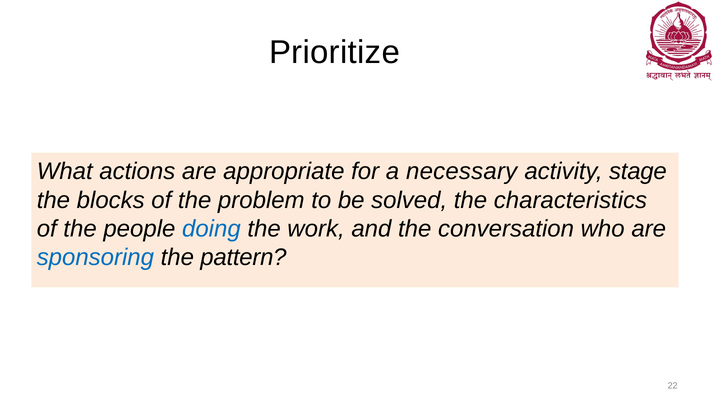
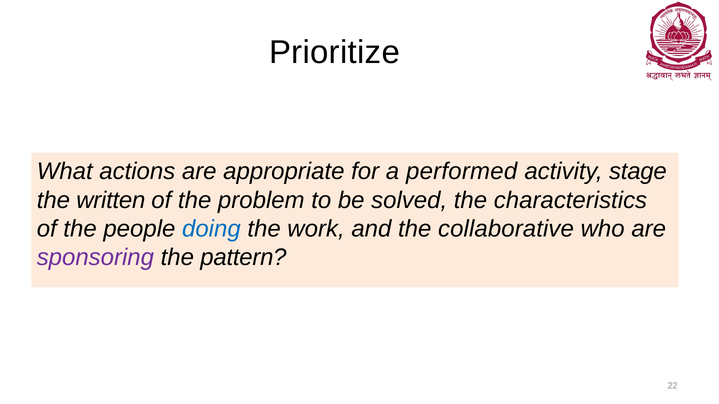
necessary: necessary -> performed (462, 172)
blocks: blocks -> written (111, 200)
conversation: conversation -> collaborative (506, 229)
sponsoring colour: blue -> purple (95, 258)
